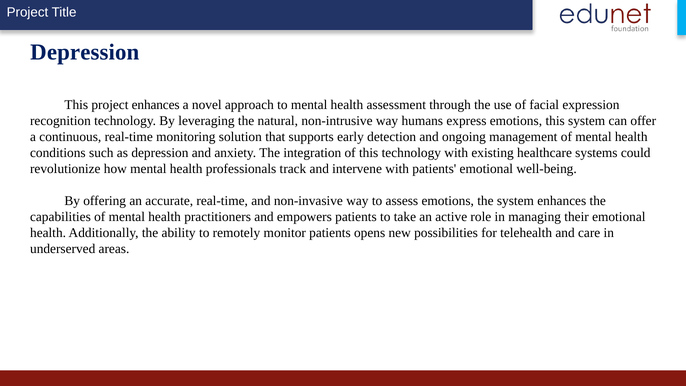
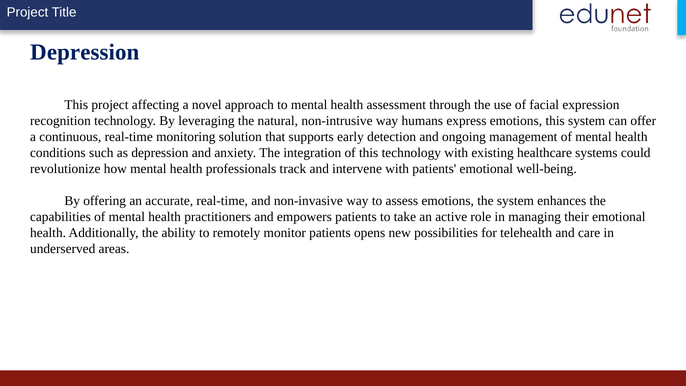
project enhances: enhances -> affecting (156, 105)
